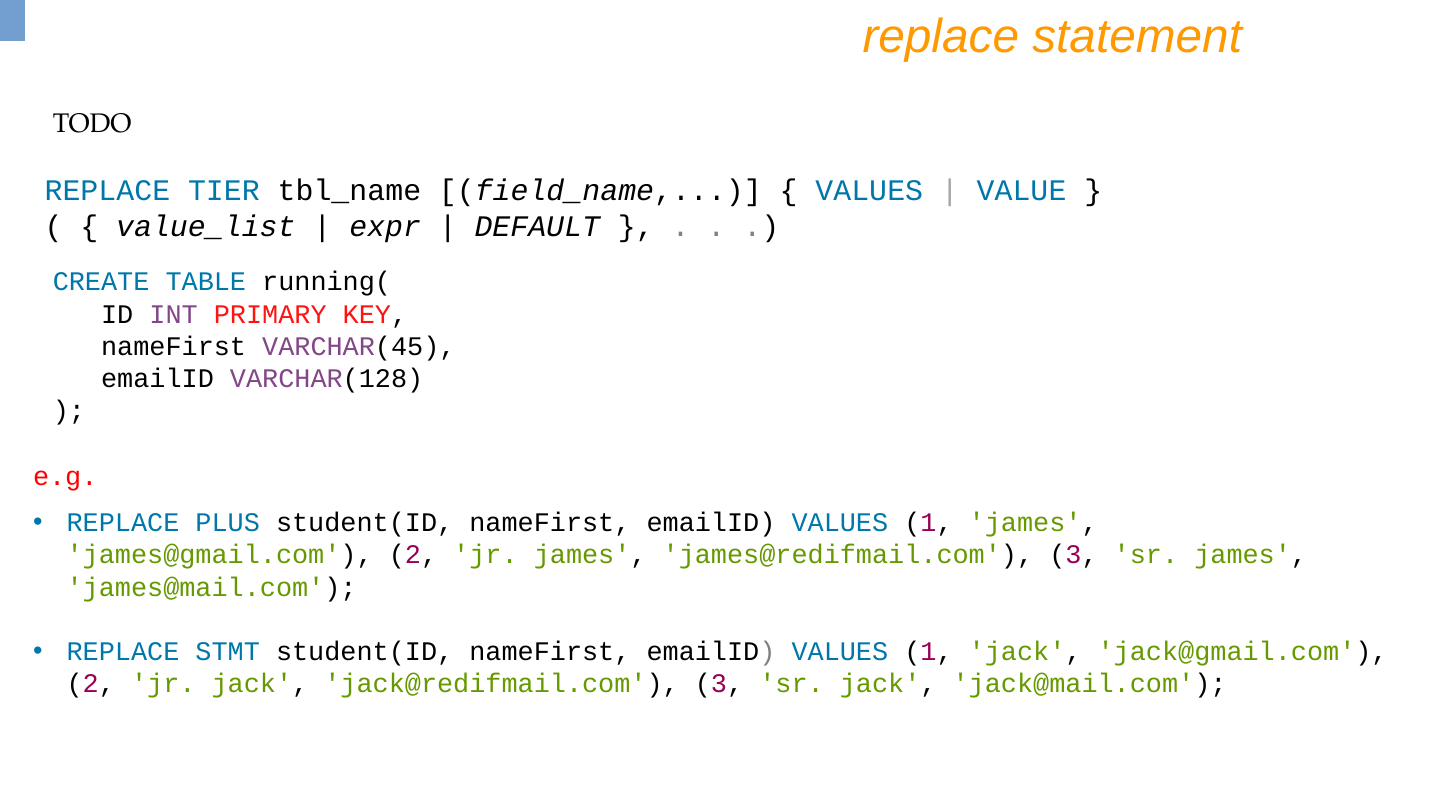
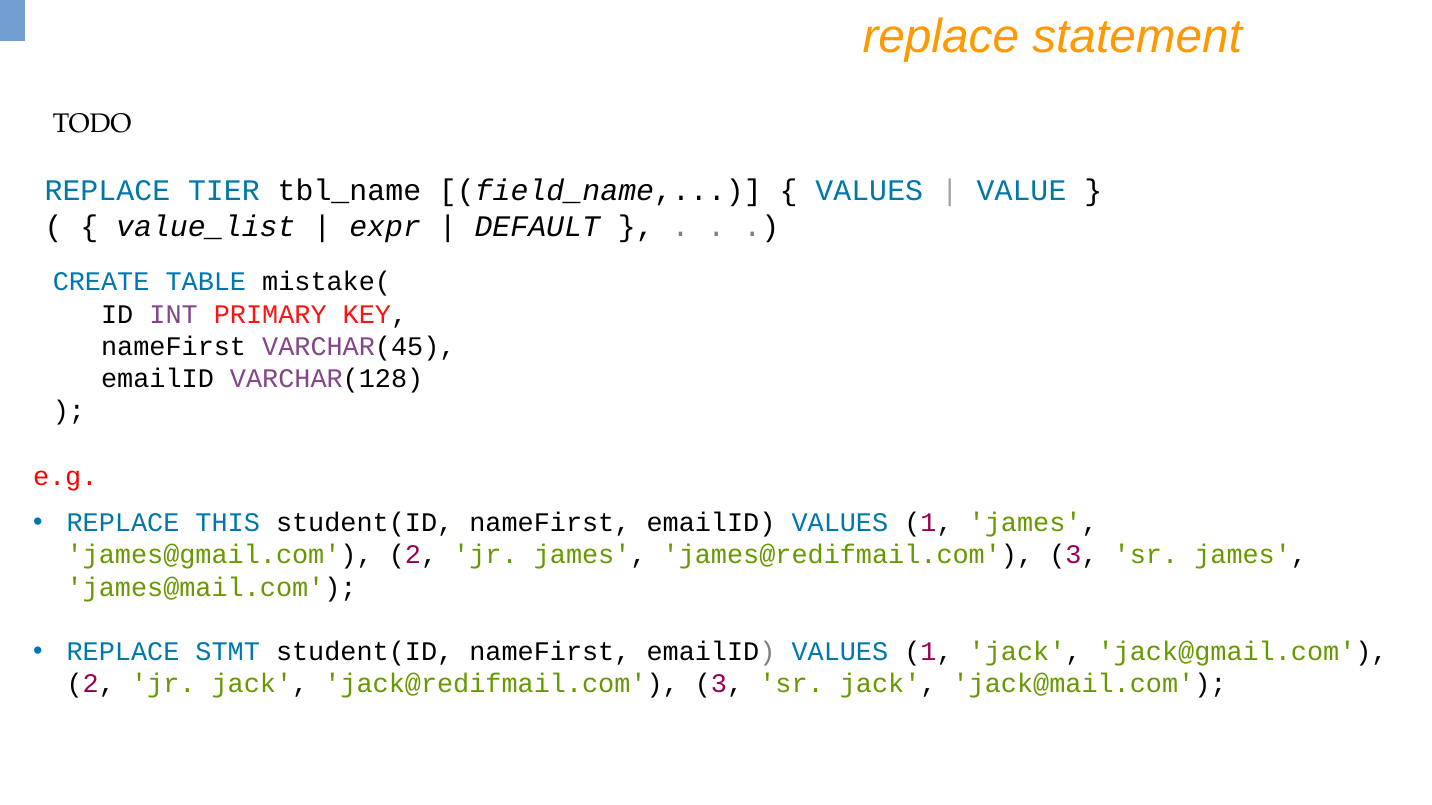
running(: running( -> mistake( (327, 282)
PLUS: PLUS -> THIS (228, 523)
